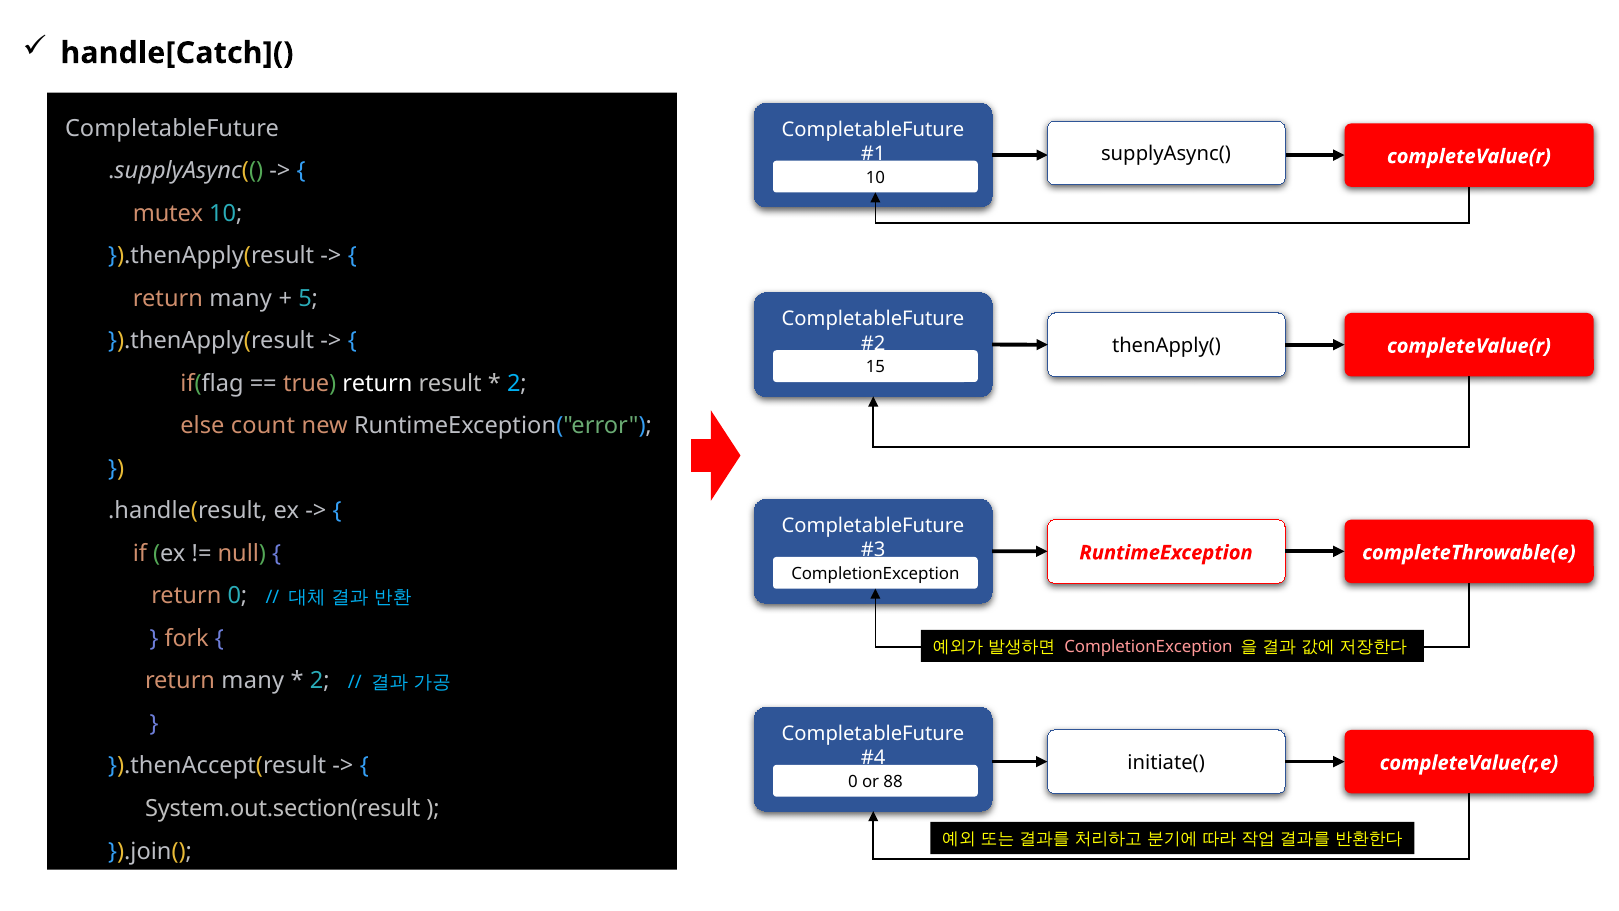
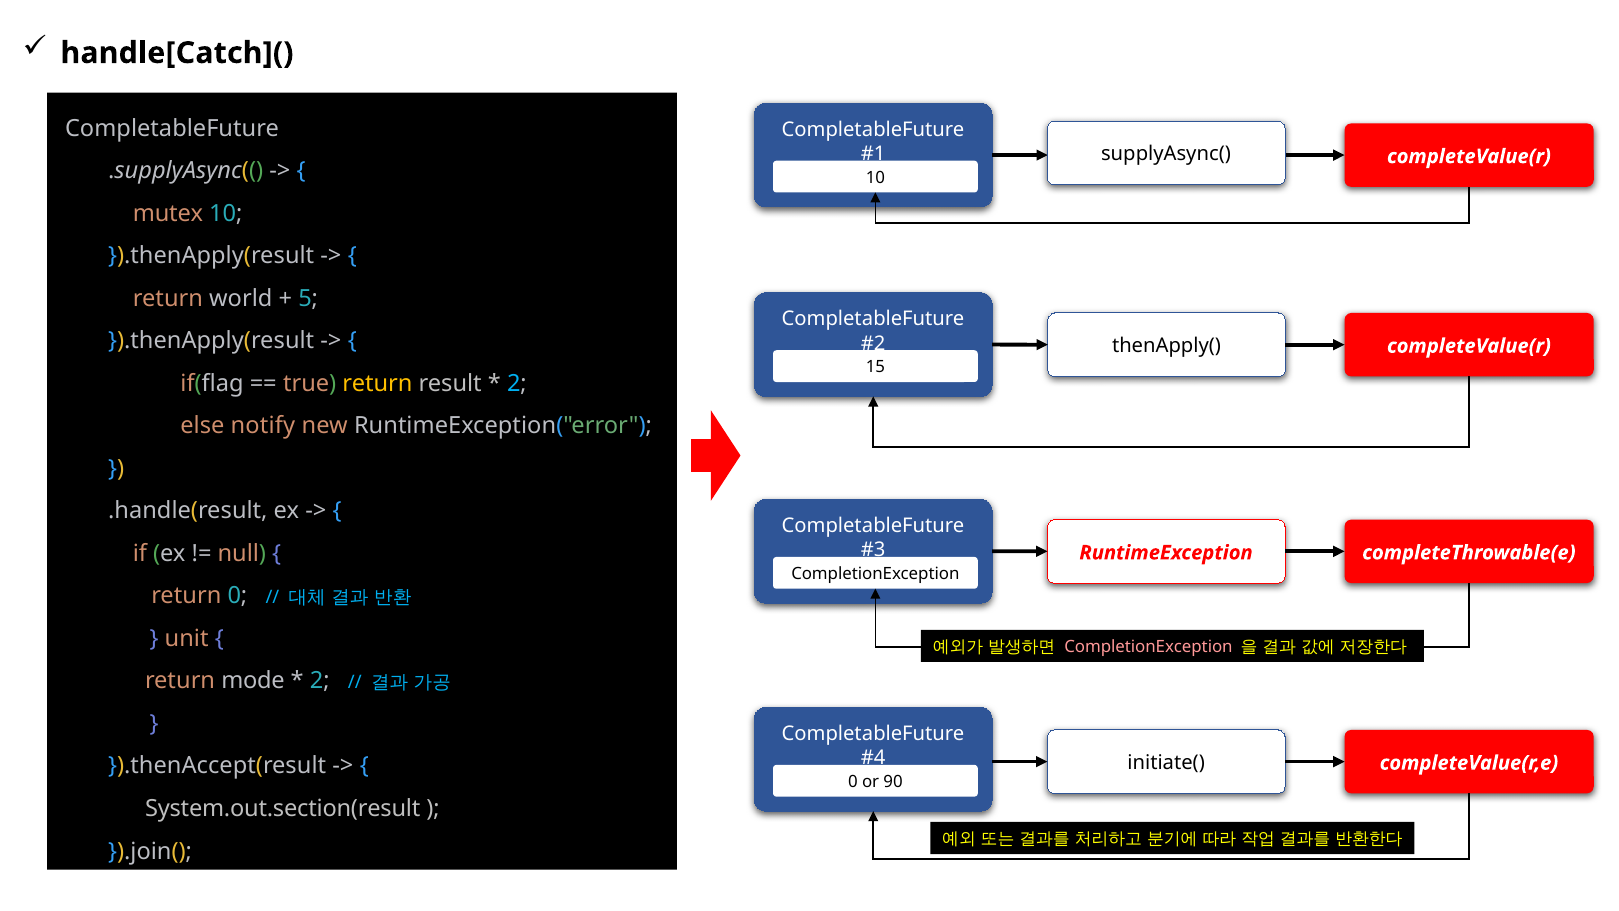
many: many -> world (241, 298)
return colour: white -> yellow (377, 383)
count: count -> notify (263, 426)
fork: fork -> unit (187, 638)
many: many -> mode (253, 681)
88: 88 -> 90 (893, 782)
